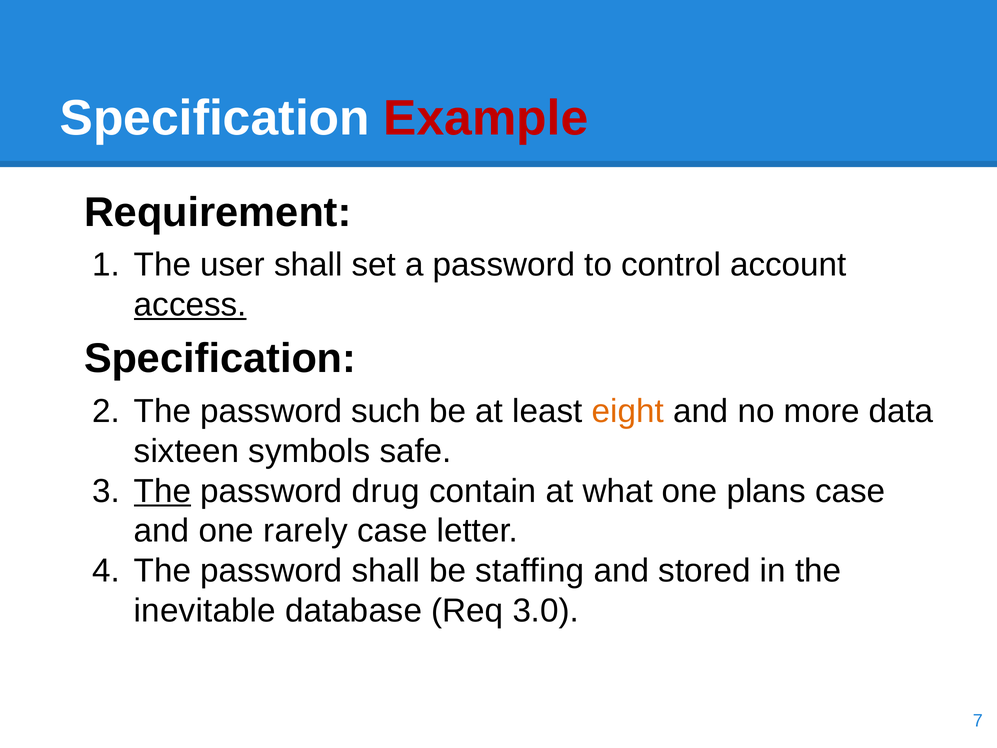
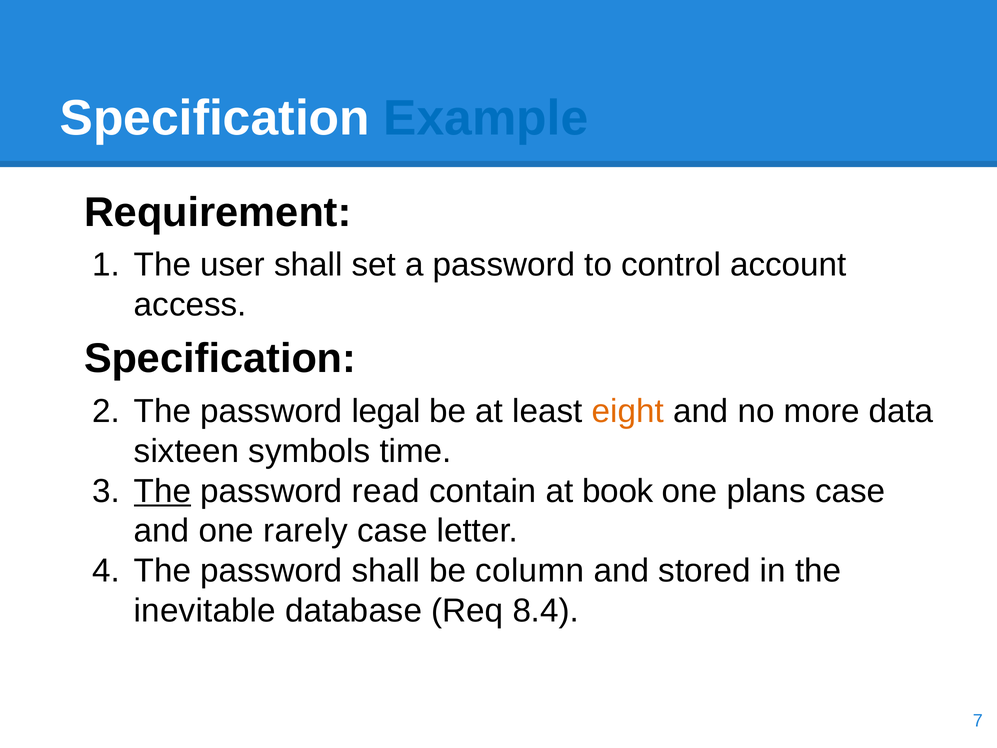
Example colour: red -> blue (486, 118)
access underline: present -> none (190, 305)
such: such -> legal (386, 411)
safe: safe -> time (416, 451)
drug: drug -> read (386, 491)
what: what -> book (618, 491)
staffing: staffing -> column (530, 571)
3.0: 3.0 -> 8.4 (546, 611)
